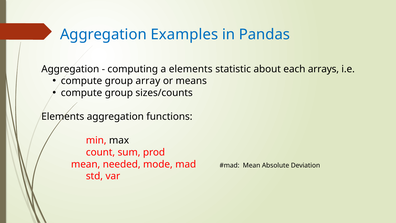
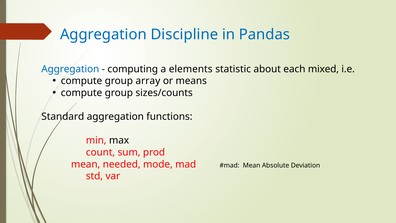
Examples: Examples -> Discipline (184, 34)
Aggregation colour: black -> blue (70, 69)
arrays: arrays -> mixed (323, 69)
Elements: Elements -> Standard (63, 117)
